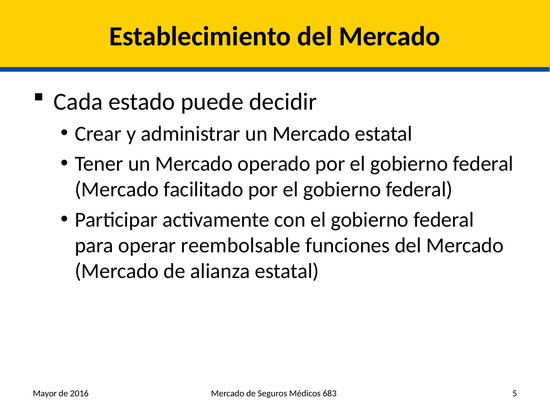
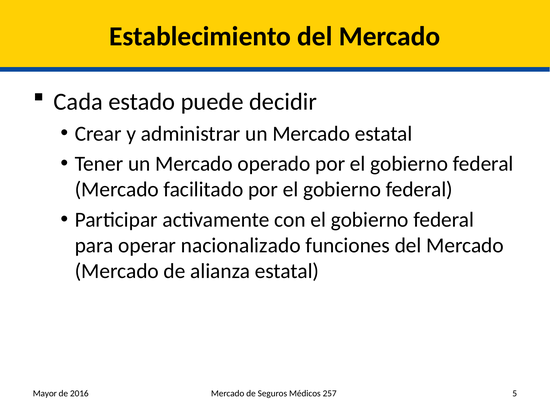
reembolsable: reembolsable -> nacionalizado (241, 245)
683: 683 -> 257 (330, 393)
